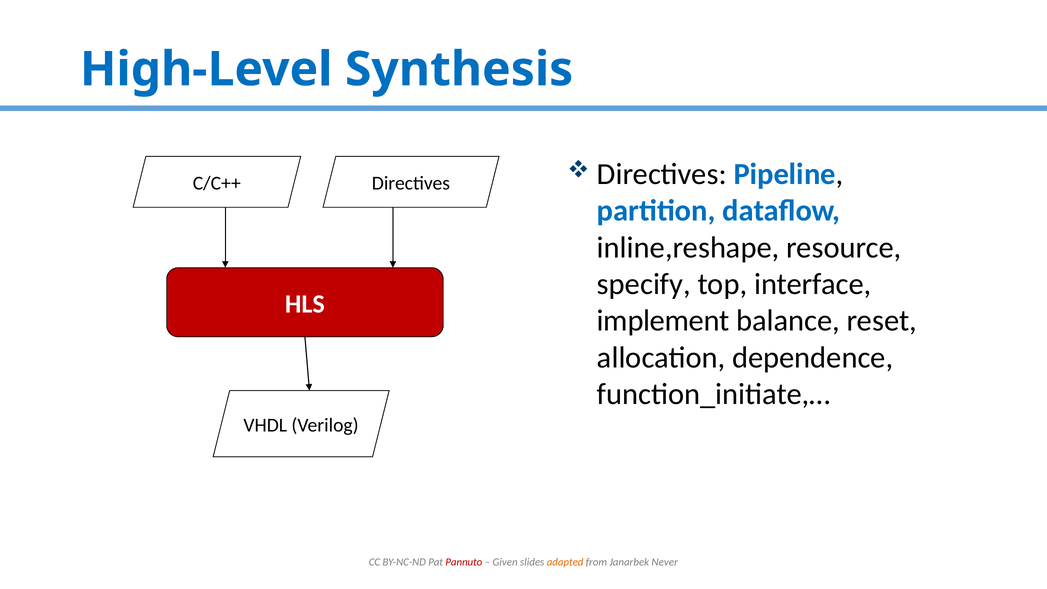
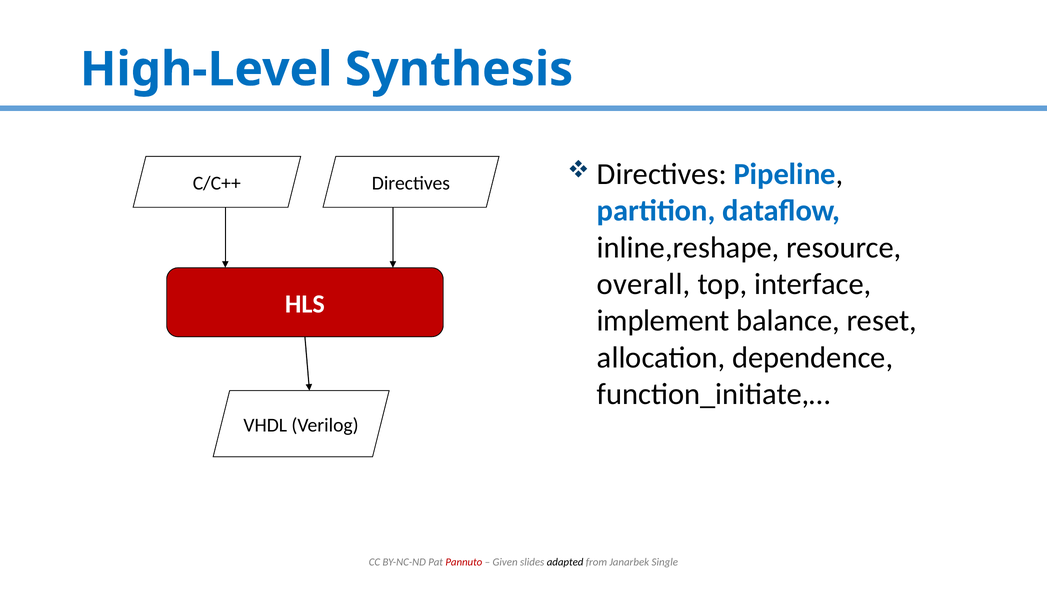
specify: specify -> overall (644, 284)
adapted colour: orange -> black (565, 562)
Never: Never -> Single (665, 562)
